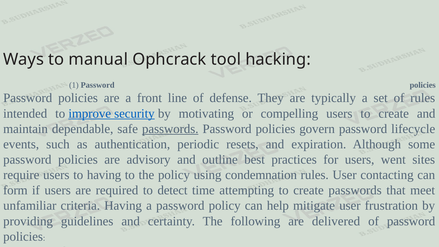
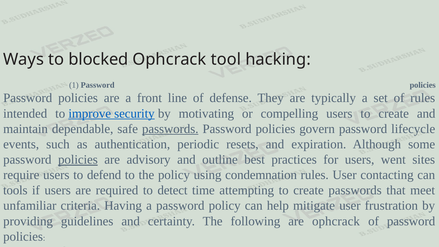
manual: manual -> blocked (98, 59)
policies underline: none -> present (78, 160)
to having: having -> defend (104, 175)
form: form -> tools (15, 190)
are delivered: delivered -> ophcrack (336, 221)
